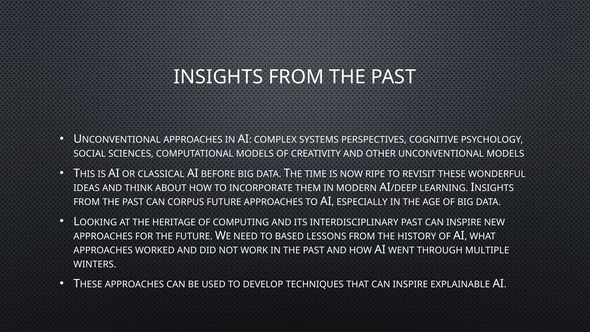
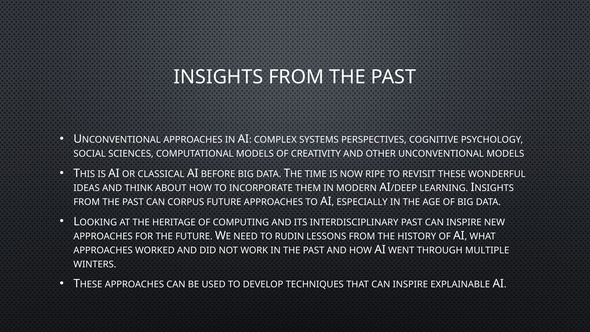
BASED: BASED -> RUDIN (289, 236)
